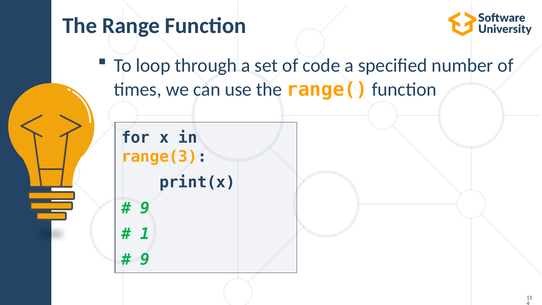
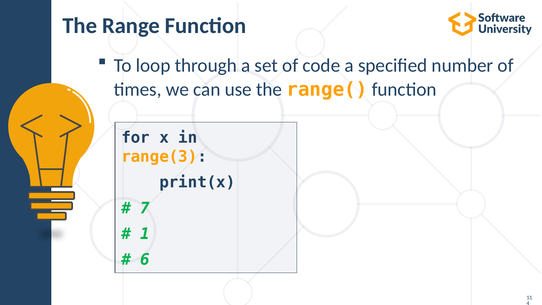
9: 9 -> 7 (145, 208)
9: 9 -> 6 (145, 260)
